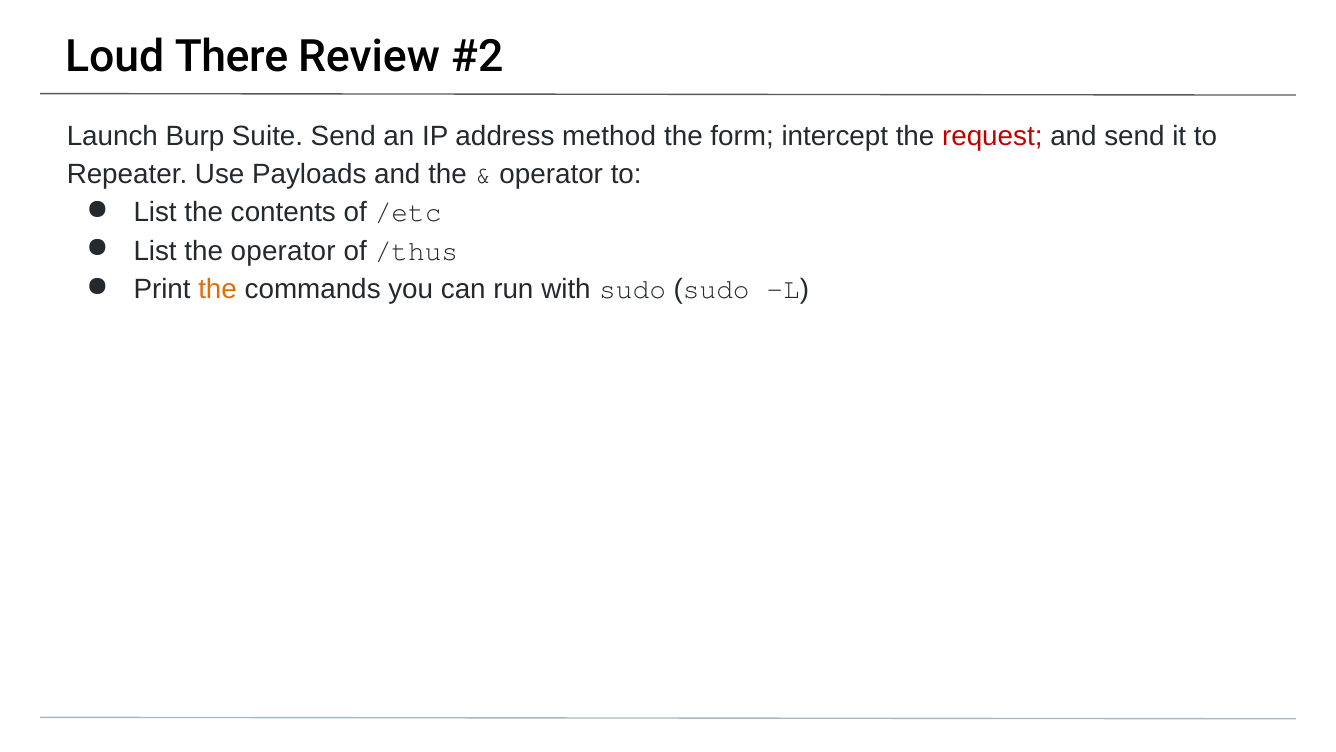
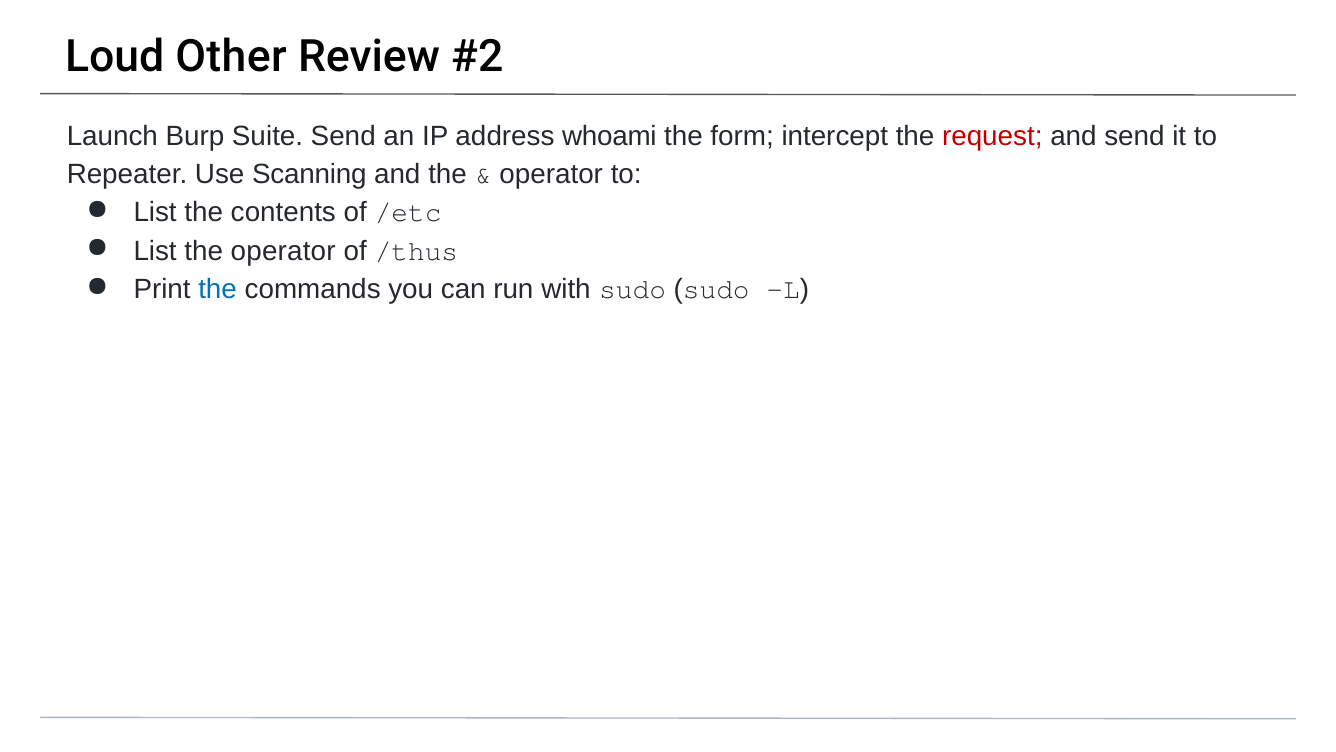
There: There -> Other (231, 57)
method: method -> whoami (609, 136)
Payloads: Payloads -> Scanning (309, 174)
the colour: orange -> blue (218, 289)
